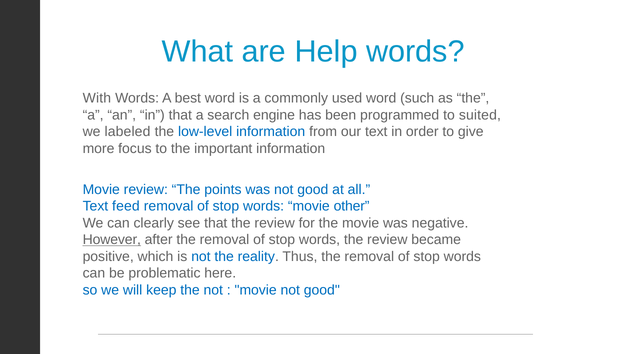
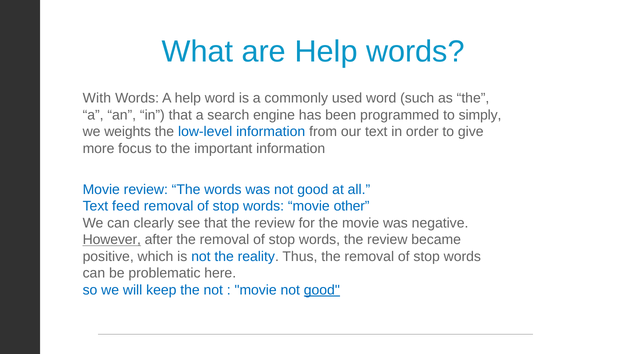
A best: best -> help (188, 98)
suited: suited -> simply (480, 115)
labeled: labeled -> weights (128, 132)
The points: points -> words (223, 190)
good underline: none -> present (322, 290)
